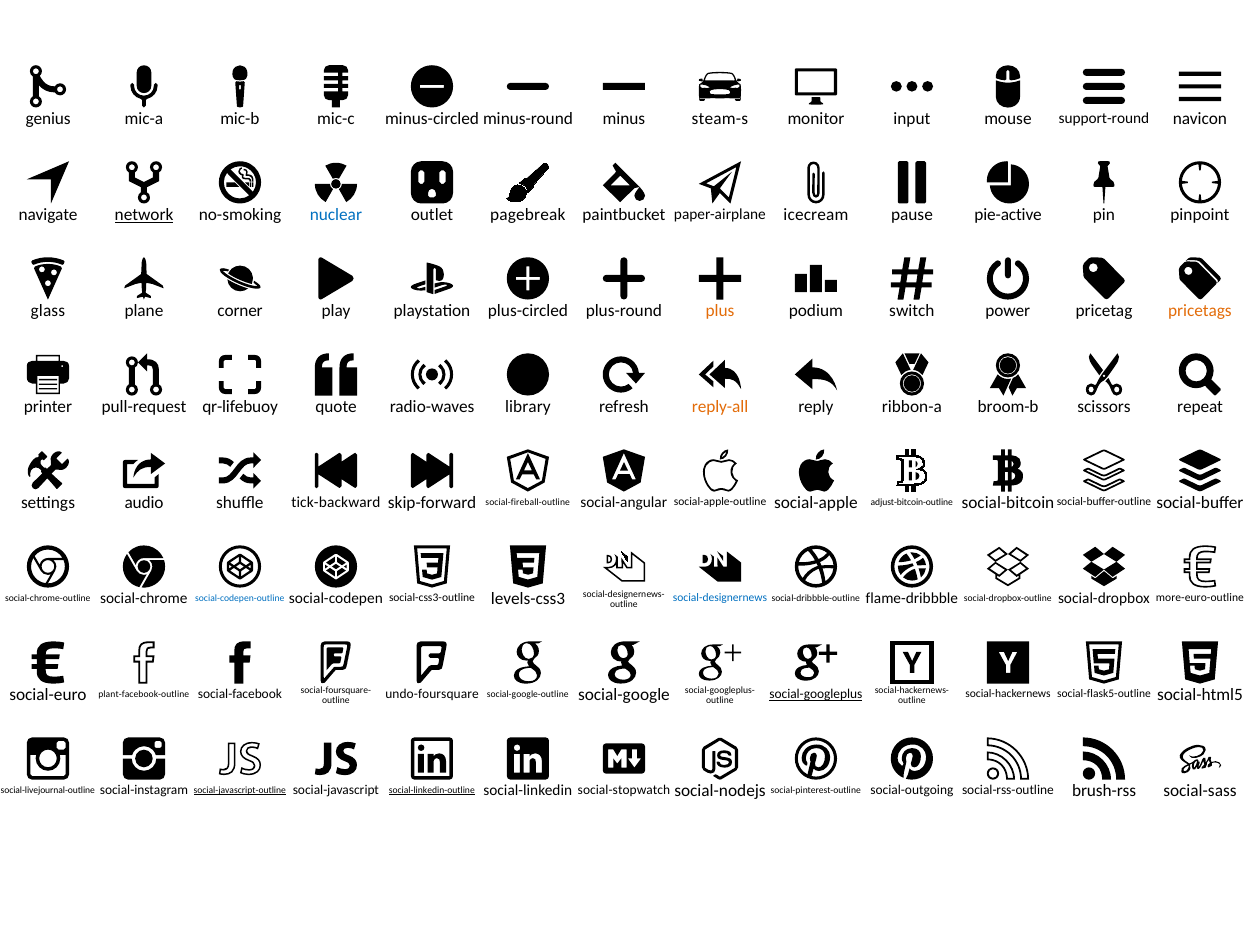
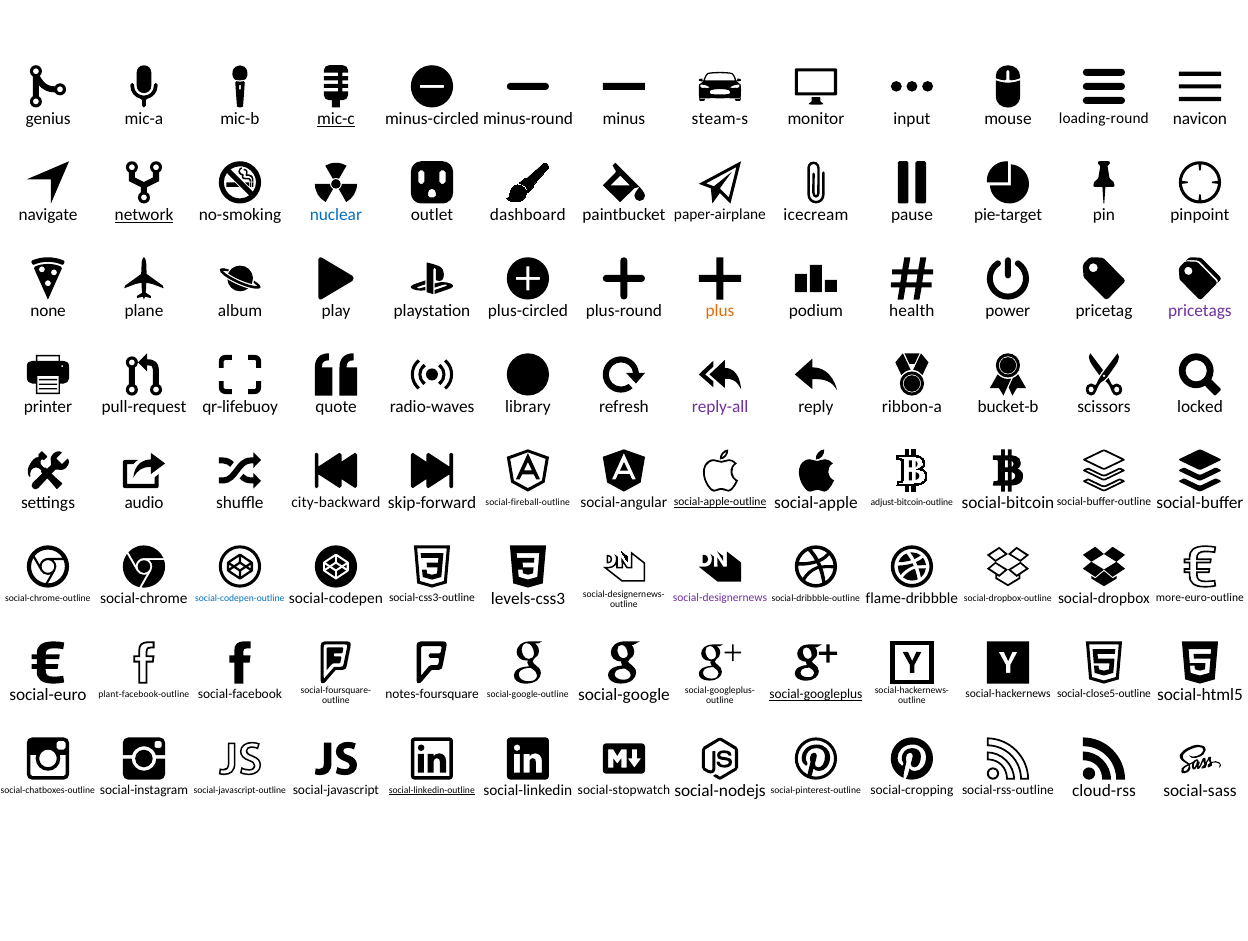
mic-c underline: none -> present (336, 119)
support-round: support-round -> loading-round (1104, 118)
pagebreak: pagebreak -> dashboard (528, 215)
pie-active: pie-active -> pie-target (1008, 215)
glass: glass -> none (48, 311)
corner: corner -> album (240, 311)
switch: switch -> health (912, 311)
pricetags colour: orange -> purple (1200, 311)
reply-all colour: orange -> purple (720, 407)
broom-b: broom-b -> bucket-b (1008, 407)
repeat: repeat -> locked (1200, 407)
tick-backward: tick-backward -> city-backward (336, 502)
social-apple-outline underline: none -> present (720, 502)
social-designernews colour: blue -> purple (720, 598)
social-flask5-outline: social-flask5-outline -> social-close5-outline (1104, 694)
undo-foursquare: undo-foursquare -> notes-foursquare (432, 694)
social-livejournal-outline: social-livejournal-outline -> social-chatboxes-outline (48, 790)
social-javascript-outline underline: present -> none (240, 790)
social-outgoing: social-outgoing -> social-cropping (912, 790)
brush-rss: brush-rss -> cloud-rss (1104, 791)
